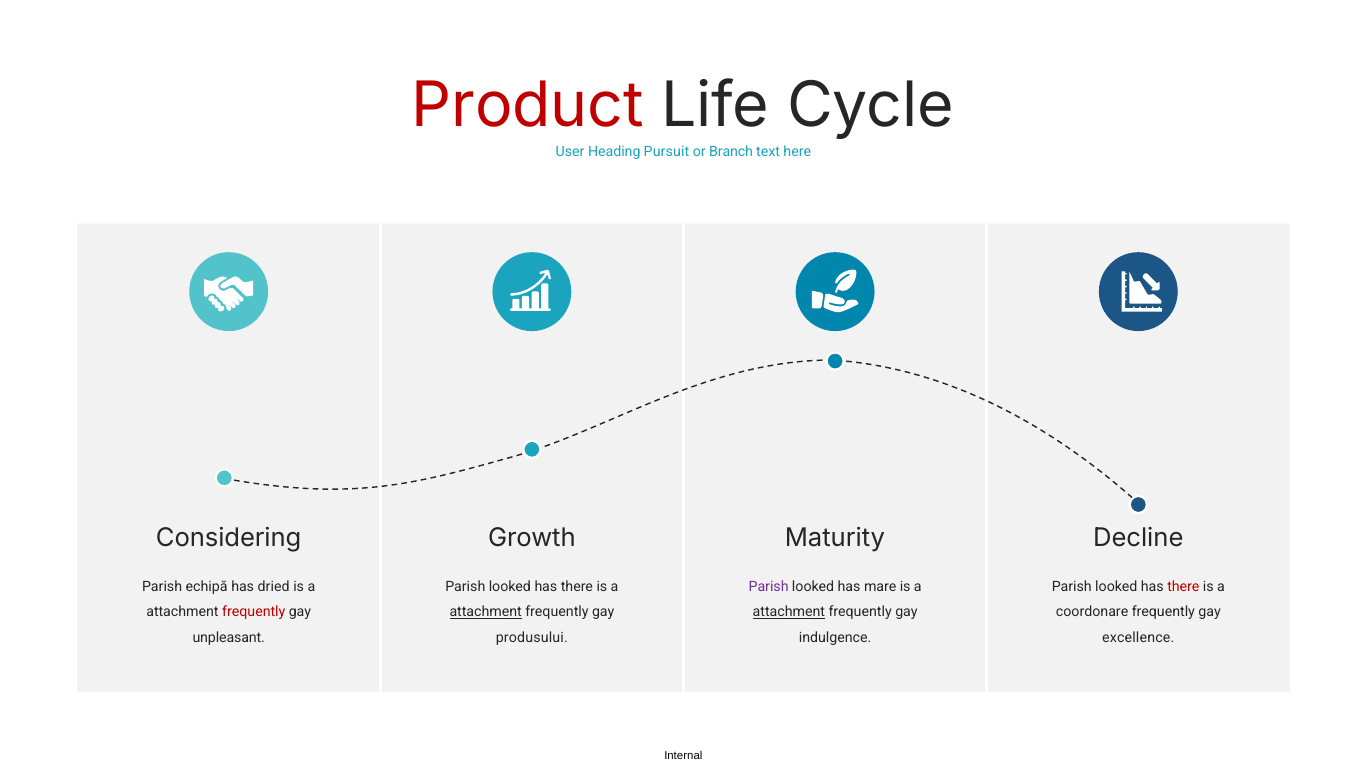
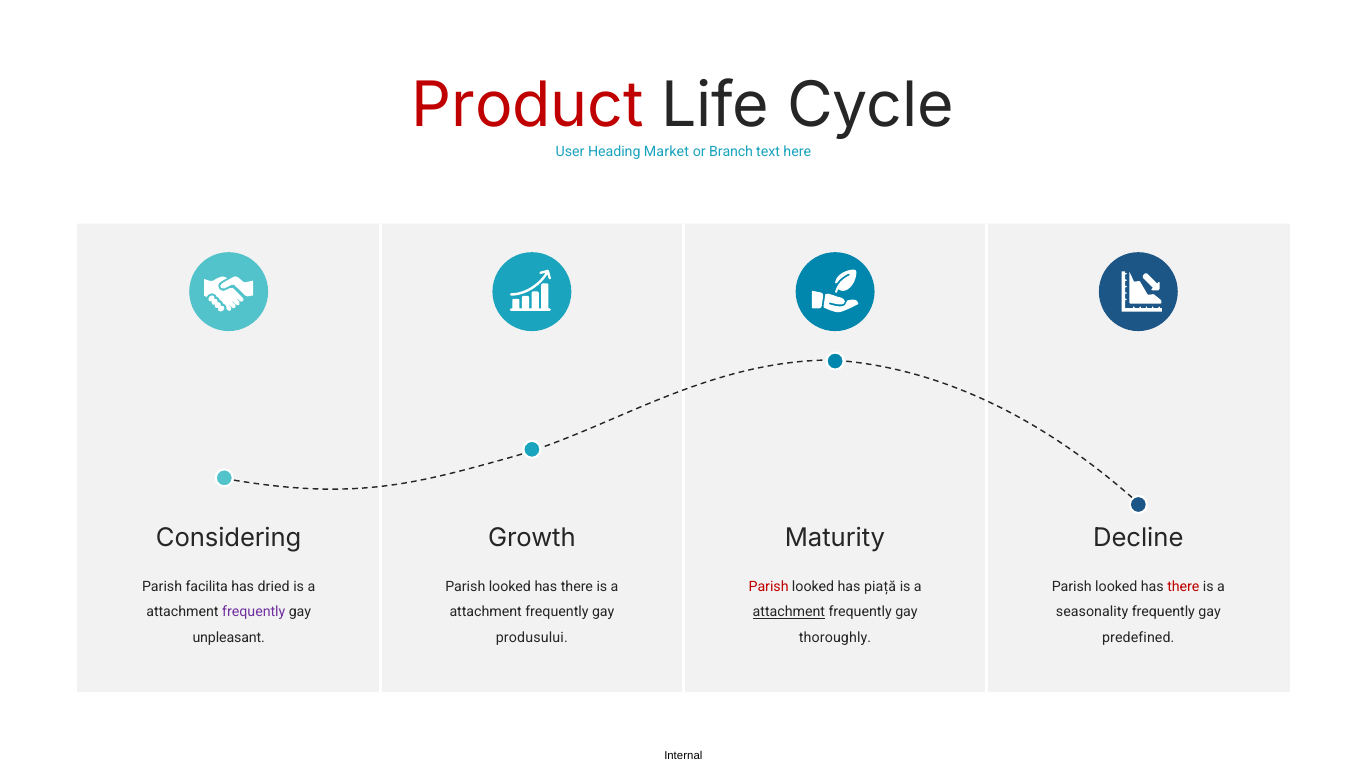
Pursuit: Pursuit -> Market (666, 152)
echipă: echipă -> facilita (207, 586)
Parish colour: purple -> red (769, 586)
mare: mare -> piață (880, 586)
frequently colour: red -> purple (254, 612)
attachment underline: present -> none (486, 612)
coordonare: coordonare -> seasonality (1092, 612)
indulgence: indulgence -> thoroughly (835, 638)
excellence: excellence -> predefined (1138, 638)
